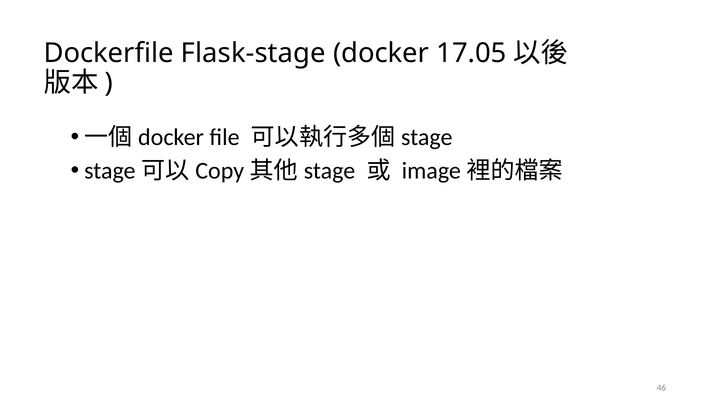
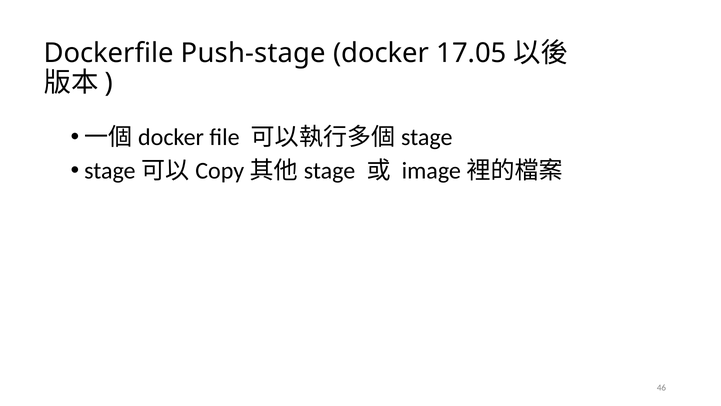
Flask-stage: Flask-stage -> Push-stage (253, 53)
